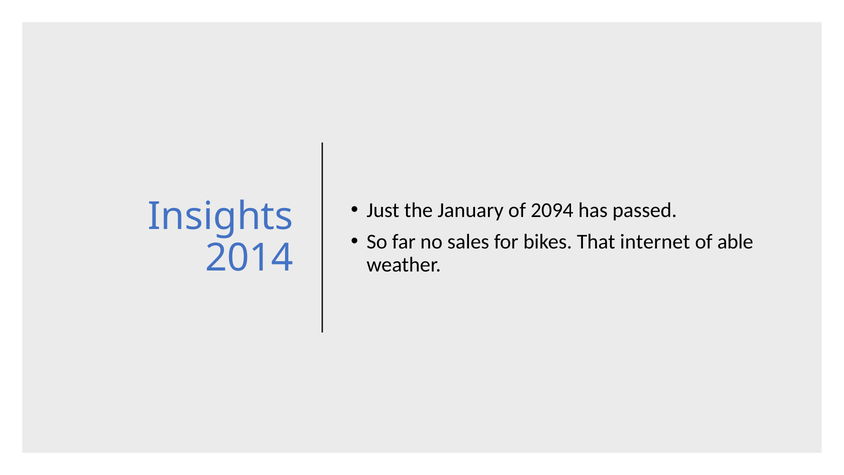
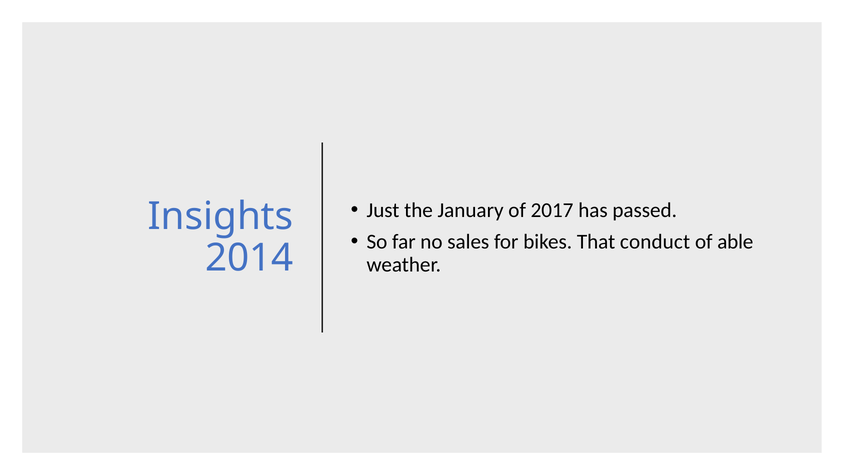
2094: 2094 -> 2017 (552, 210)
internet: internet -> conduct (655, 242)
